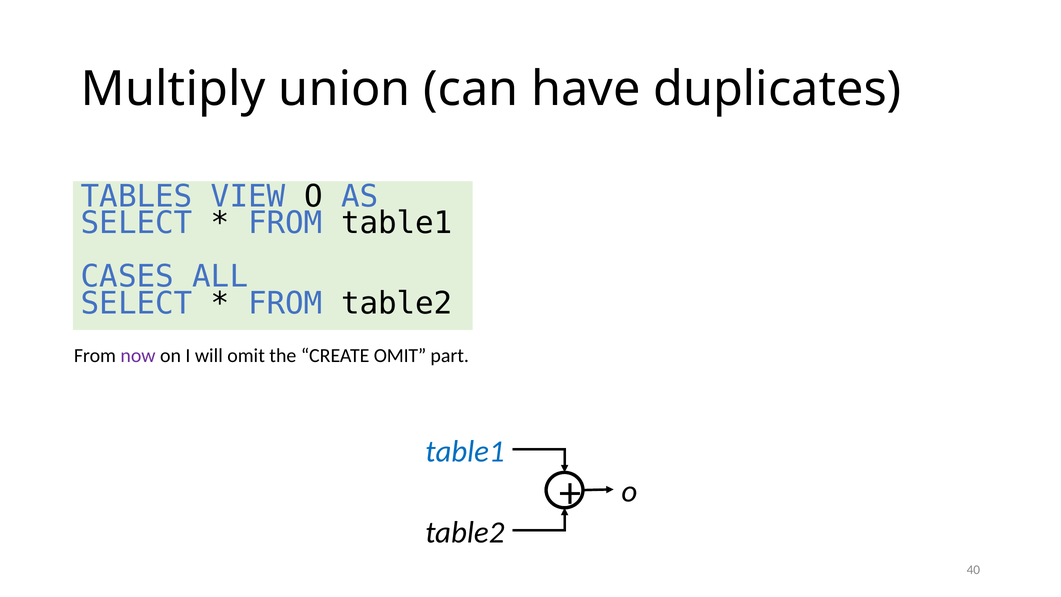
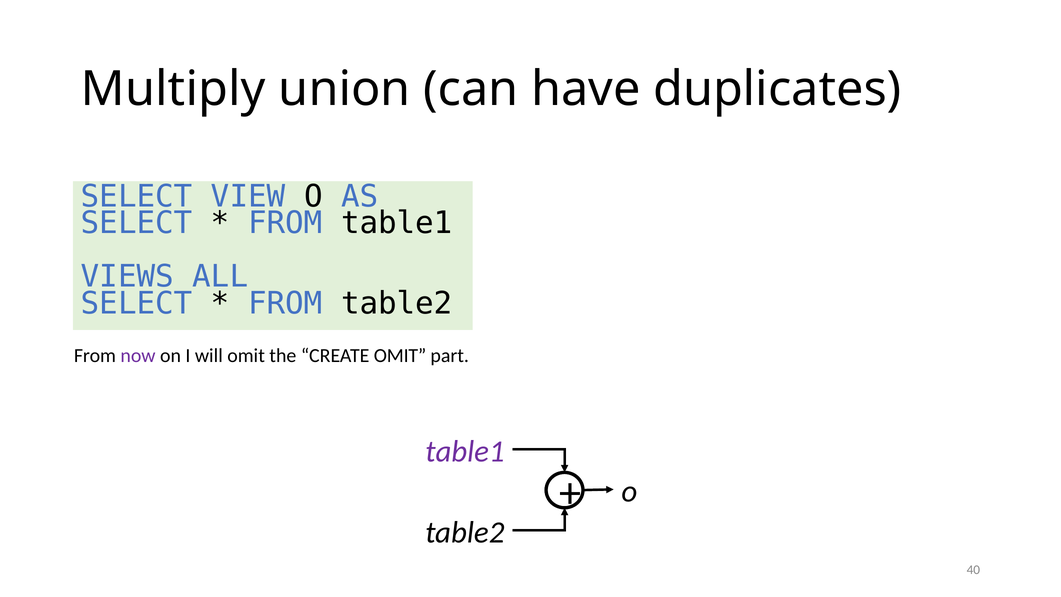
TABLES: TABLES -> SELECT (137, 196)
CASES: CASES -> VIEWS (127, 277)
table1 colour: blue -> purple (465, 451)
